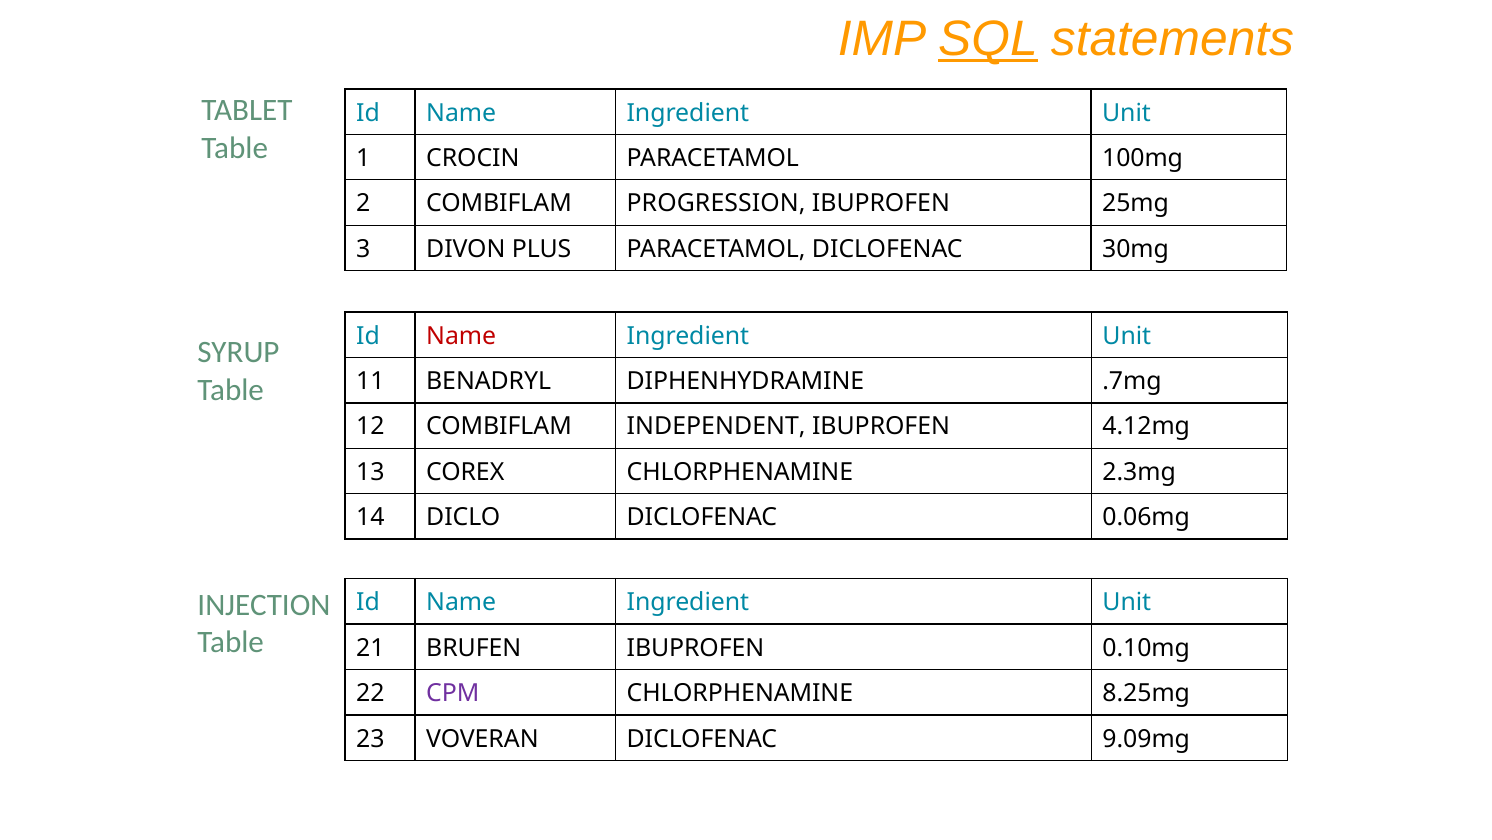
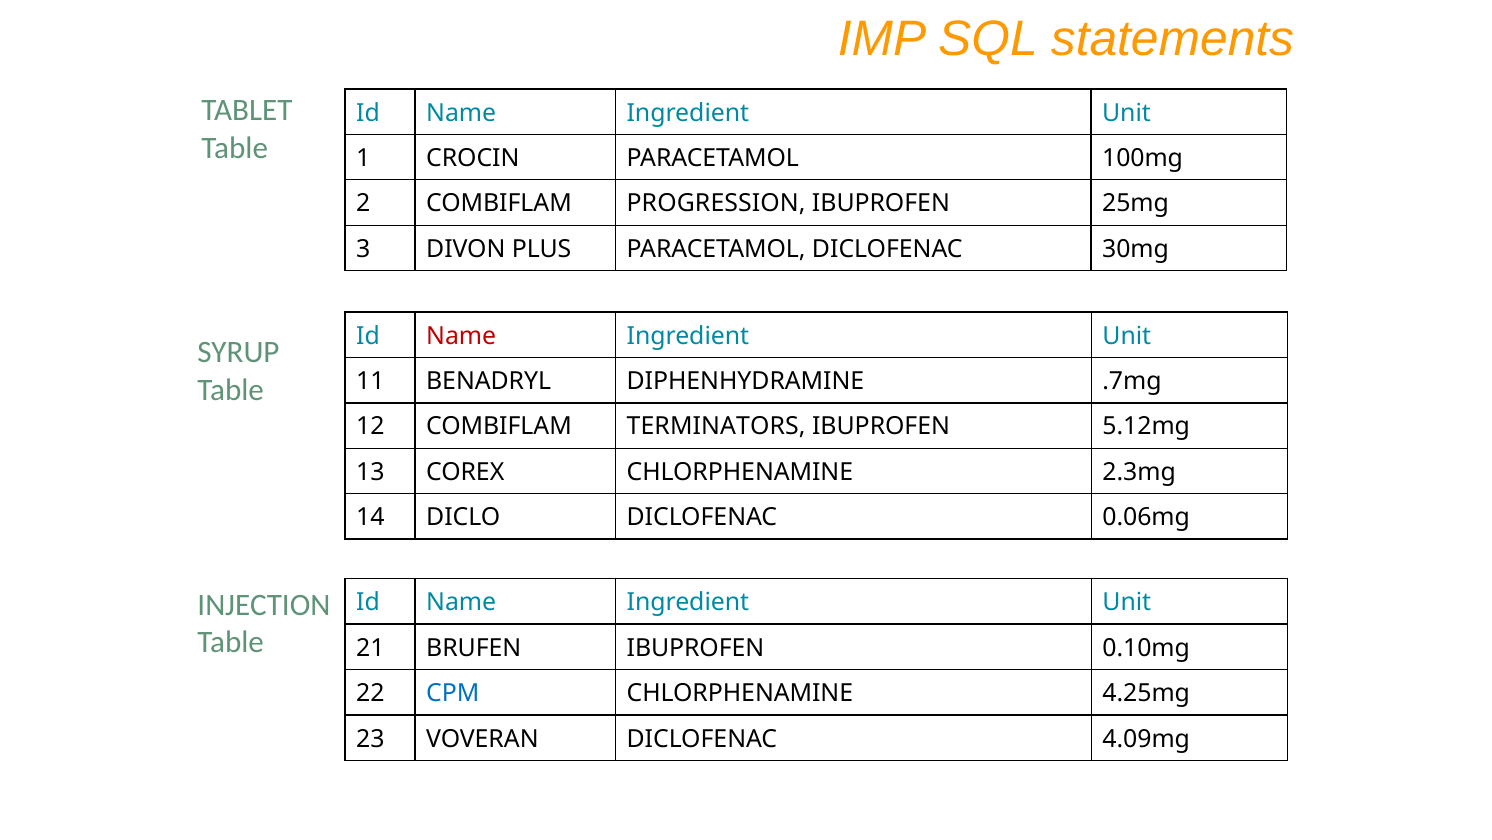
SQL underline: present -> none (988, 39)
INDEPENDENT: INDEPENDENT -> TERMINATORS (716, 426)
4.12mg: 4.12mg -> 5.12mg (1146, 426)
CPM colour: purple -> blue (453, 693)
8.25mg: 8.25mg -> 4.25mg (1146, 693)
9.09mg: 9.09mg -> 4.09mg (1146, 738)
